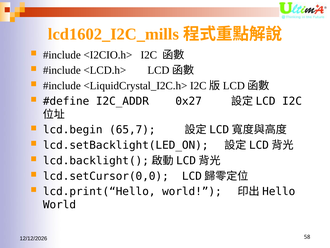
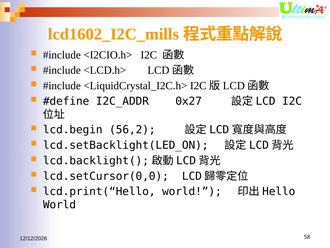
65,7: 65,7 -> 56,2 (132, 130)
